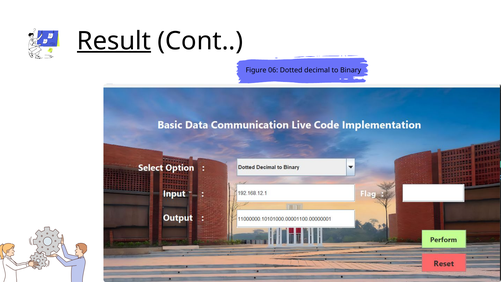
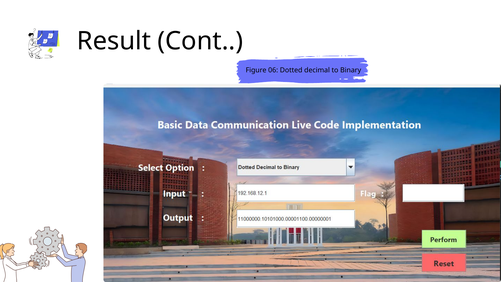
Result underline: present -> none (114, 41)
